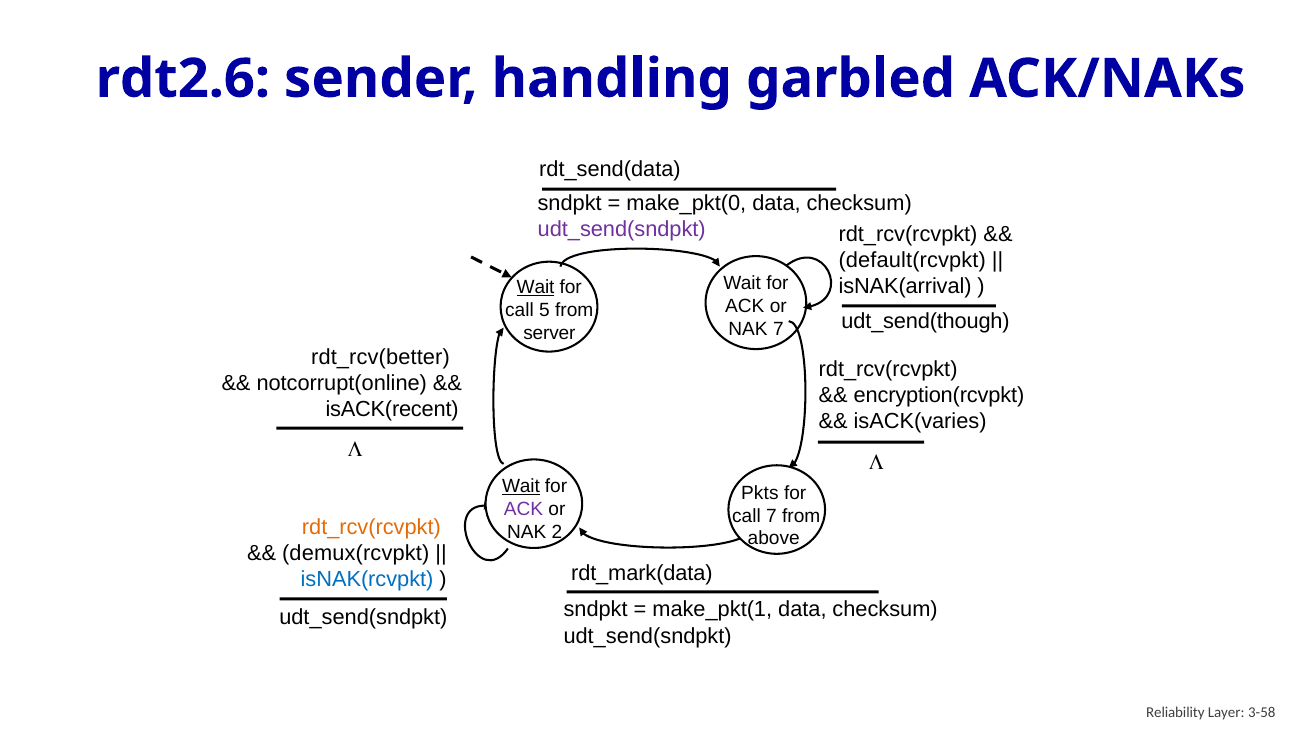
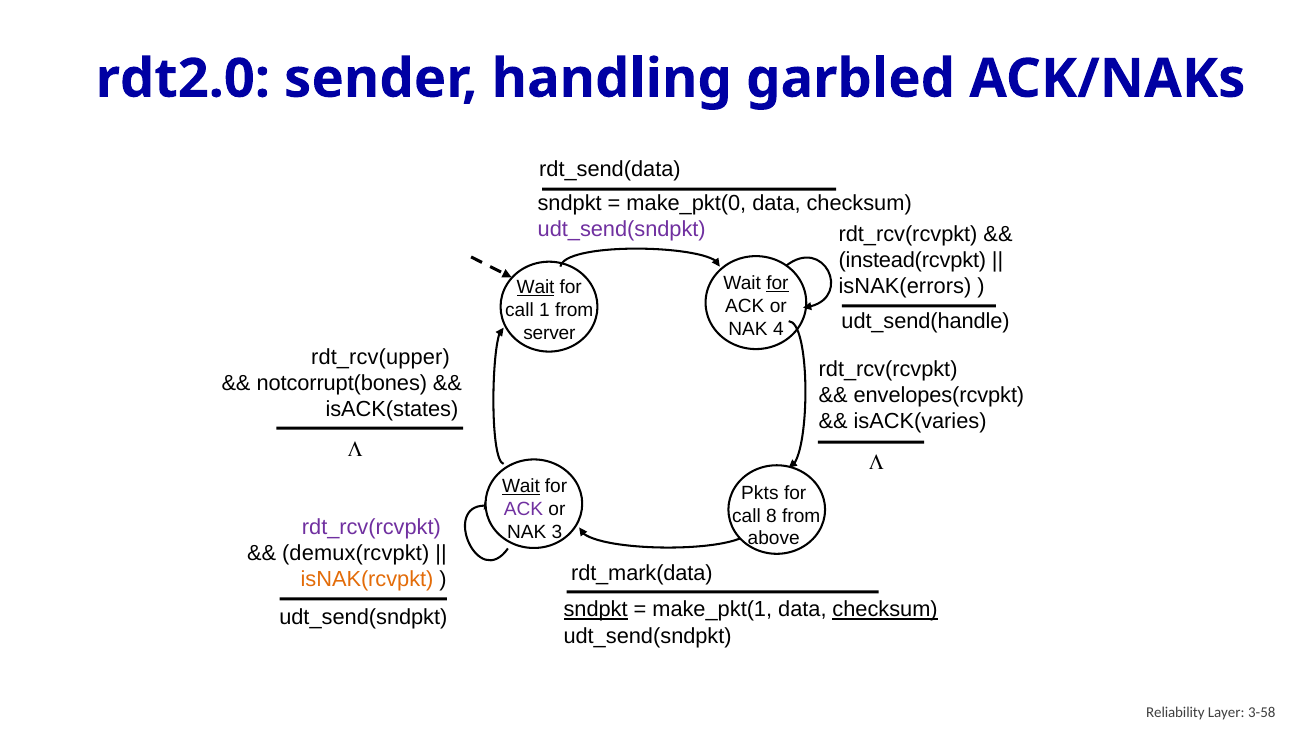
rdt2.6: rdt2.6 -> rdt2.0 (183, 79)
default(rcvpkt: default(rcvpkt -> instead(rcvpkt (912, 260)
for underline: none -> present (777, 283)
isNAK(arrival: isNAK(arrival -> isNAK(errors (905, 287)
5: 5 -> 1 (545, 310)
udt_send(though: udt_send(though -> udt_send(handle (926, 321)
NAK 7: 7 -> 4 (778, 329)
rdt_rcv(better: rdt_rcv(better -> rdt_rcv(upper (380, 357)
notcorrupt(online: notcorrupt(online -> notcorrupt(bones (342, 383)
encryption(rcvpkt: encryption(rcvpkt -> envelopes(rcvpkt (939, 395)
isACK(recent: isACK(recent -> isACK(states (392, 409)
call 7: 7 -> 8 (772, 516)
rdt_rcv(rcvpkt colour: orange -> purple (371, 527)
2: 2 -> 3 (557, 532)
isNAK(rcvpkt colour: blue -> orange (367, 580)
sndpkt underline: none -> present (596, 610)
checksum underline: none -> present (885, 610)
